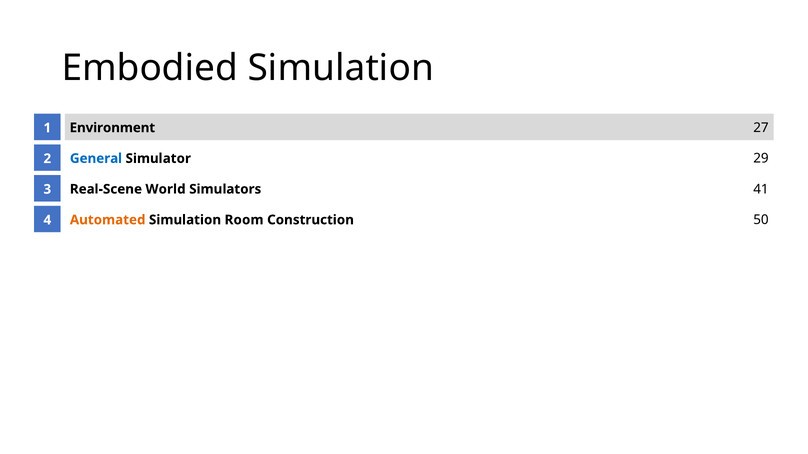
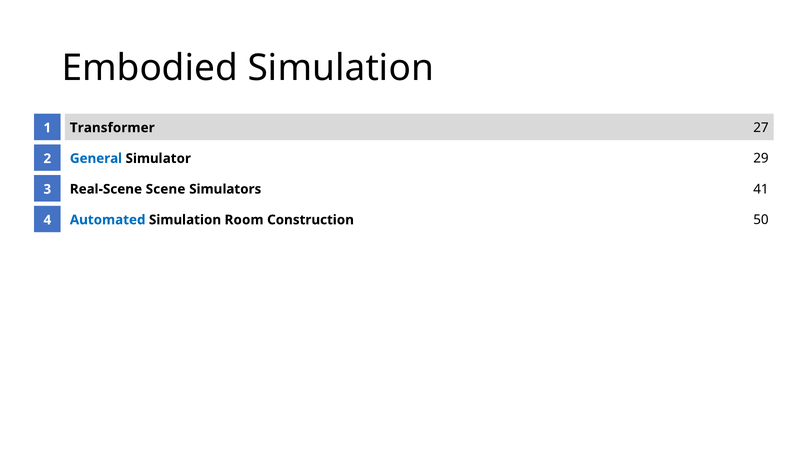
Environment: Environment -> Transformer (112, 128)
World: World -> Scene (166, 189)
Automated colour: orange -> blue (108, 220)
